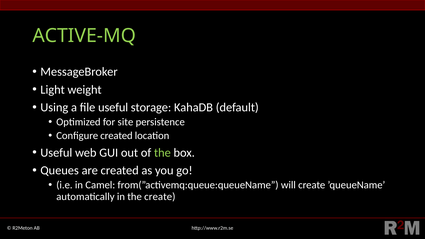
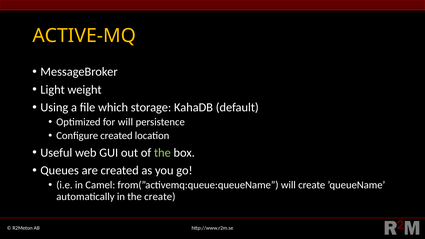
ACTIVE-MQ colour: light green -> yellow (84, 36)
file useful: useful -> which (113, 107)
for site: site -> will (125, 122)
